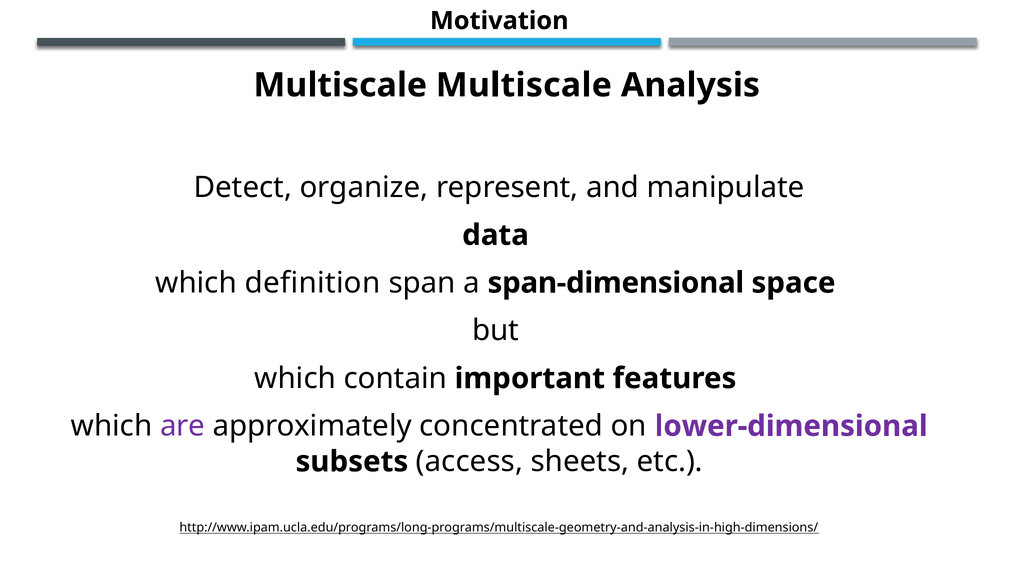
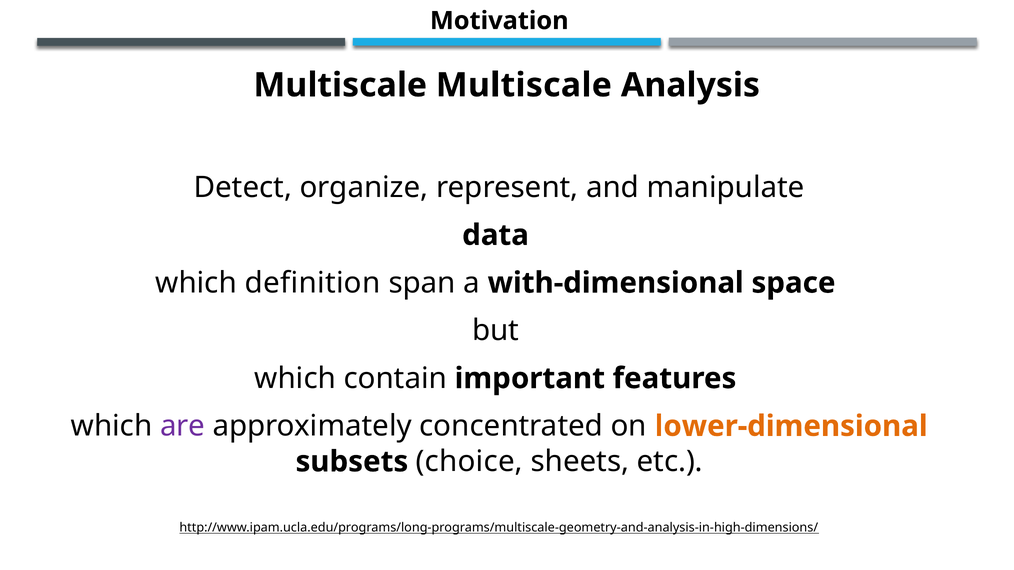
span-dimensional: span-dimensional -> with-dimensional (616, 283)
lower-dimensional colour: purple -> orange (791, 426)
access: access -> choice (469, 462)
